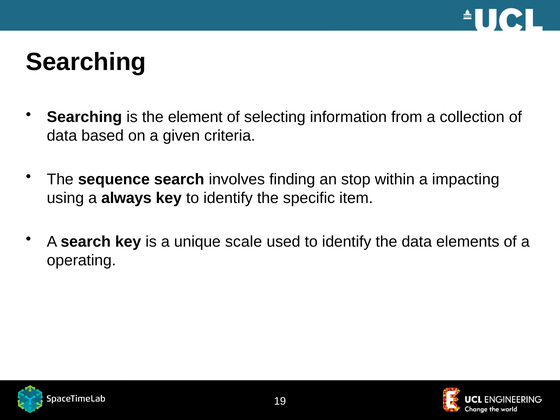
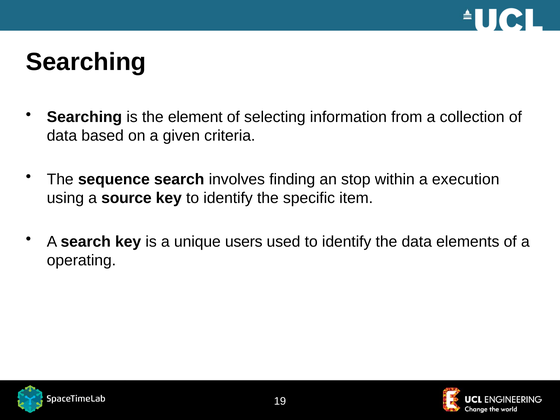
impacting: impacting -> execution (466, 179)
always: always -> source (126, 198)
scale: scale -> users (244, 242)
